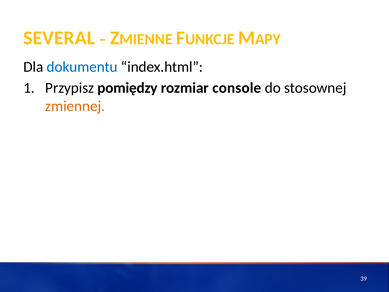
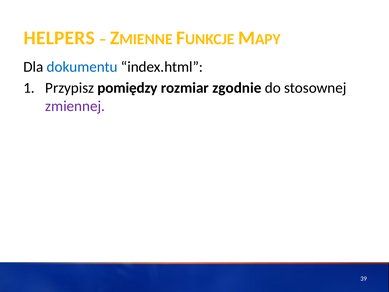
SEVERAL: SEVERAL -> HELPERS (59, 38)
console: console -> zgodnie (237, 88)
zmiennej colour: orange -> purple (75, 106)
